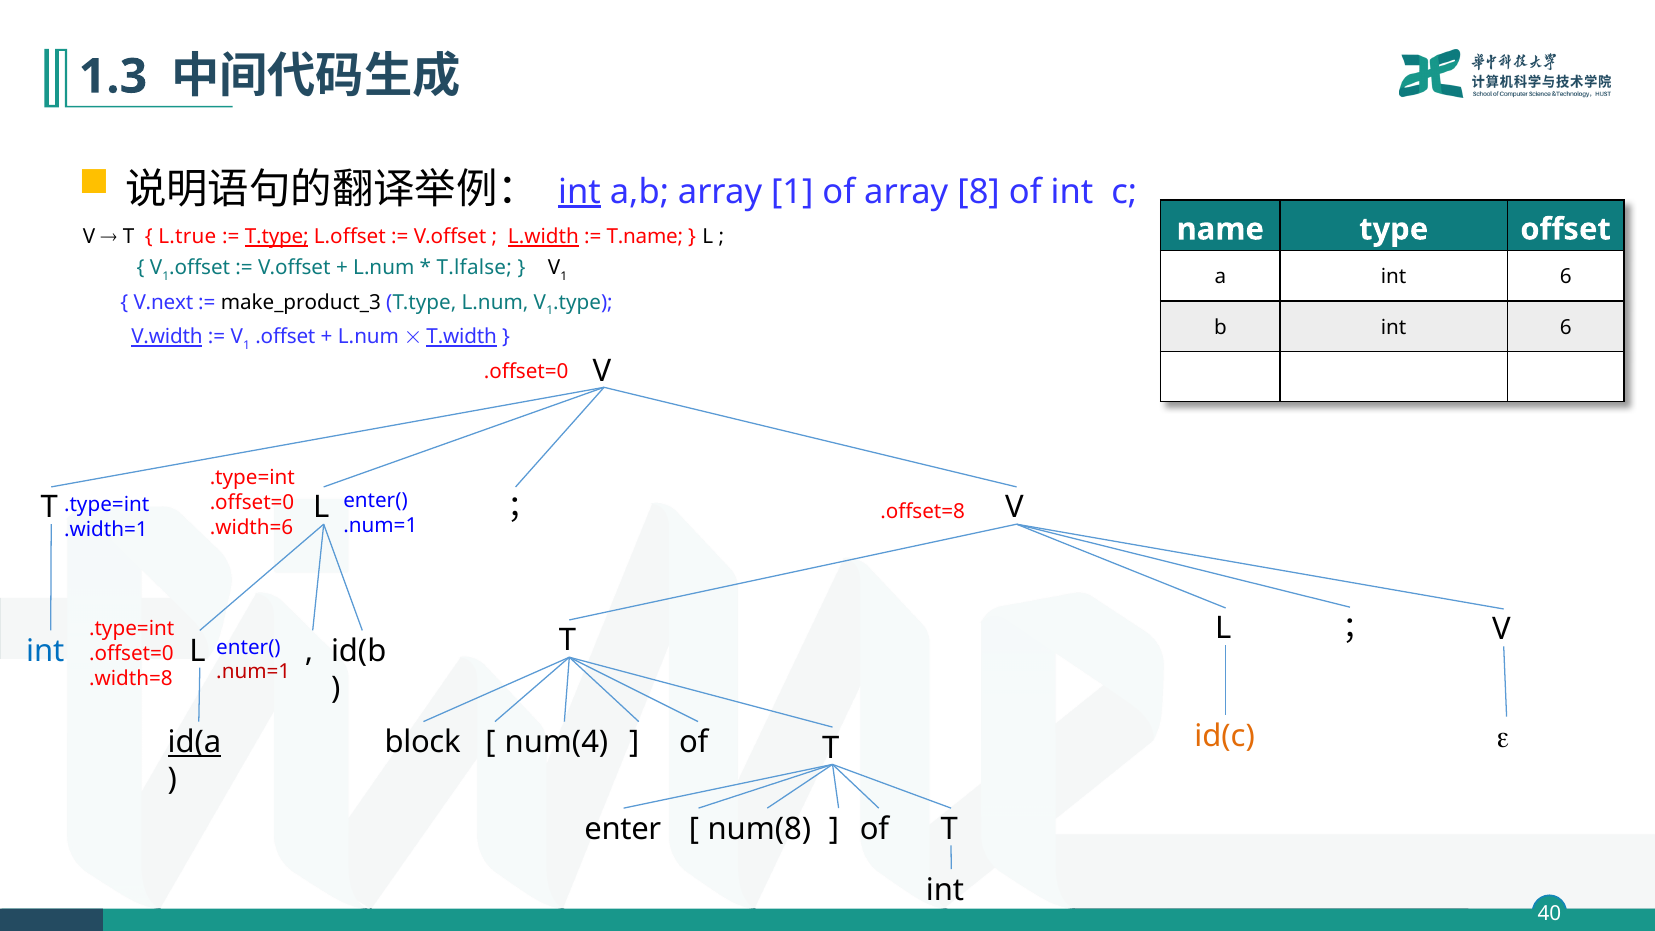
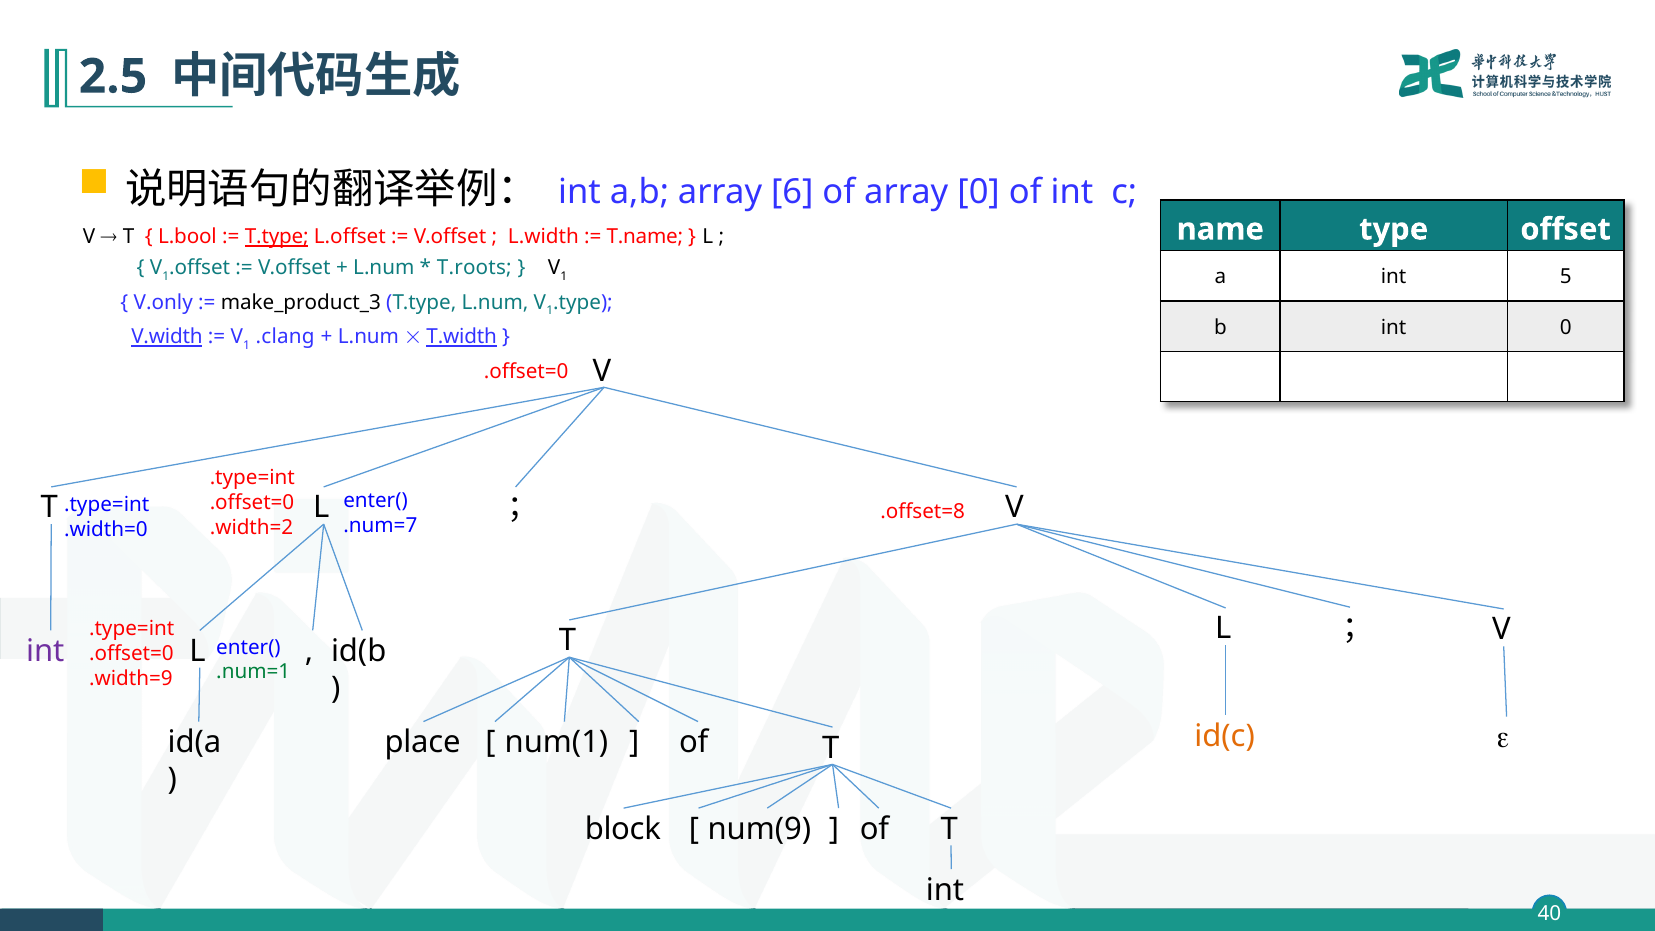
1.3: 1.3 -> 2.5 (113, 77)
int underline: present -> none (580, 192)
array 1: 1 -> 6 (792, 192)
array 8: 8 -> 0 (979, 192)
L.true: L.true -> L.bool (187, 237)
L.width underline: present -> none (543, 237)
T.lfalse: T.lfalse -> T.roots (474, 268)
a int 6: 6 -> 5 (1566, 277)
V.next: V.next -> V.only (163, 303)
b int 6: 6 -> 0 (1566, 327)
.offset: .offset -> .clang (285, 337)
.num=1: .num=1 -> .num=7 (380, 526)
.width=6: .width=6 -> .width=2 (252, 528)
.width=1: .width=1 -> .width=0 (106, 529)
int colour: blue -> purple (45, 651)
.num=1 colour: red -> green (253, 672)
.width=8: .width=8 -> .width=9 (131, 678)
id(a underline: present -> none (194, 742)
block: block -> place (423, 742)
num(4: num(4 -> num(1 (556, 742)
enter: enter -> block (623, 829)
num(8: num(8 -> num(9 (759, 829)
